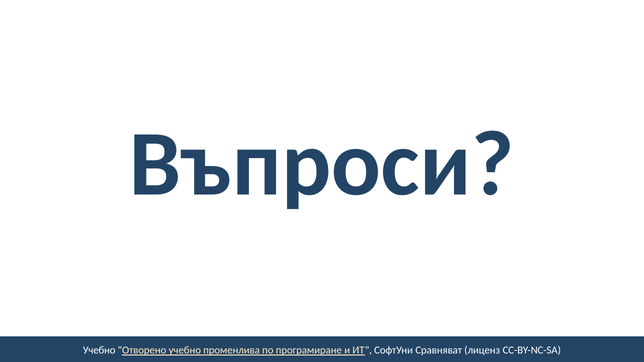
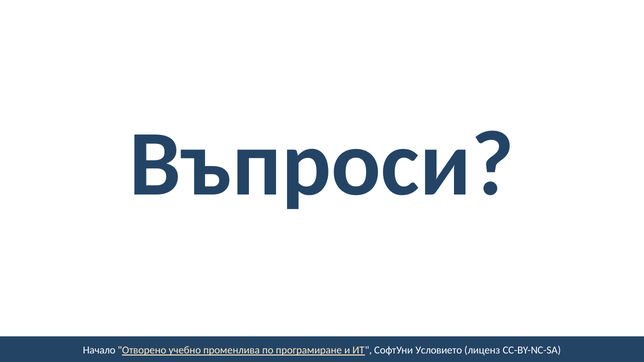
Учебно: Учебно -> Начало (99, 351)
Сравняват: Сравняват -> Условието (439, 351)
